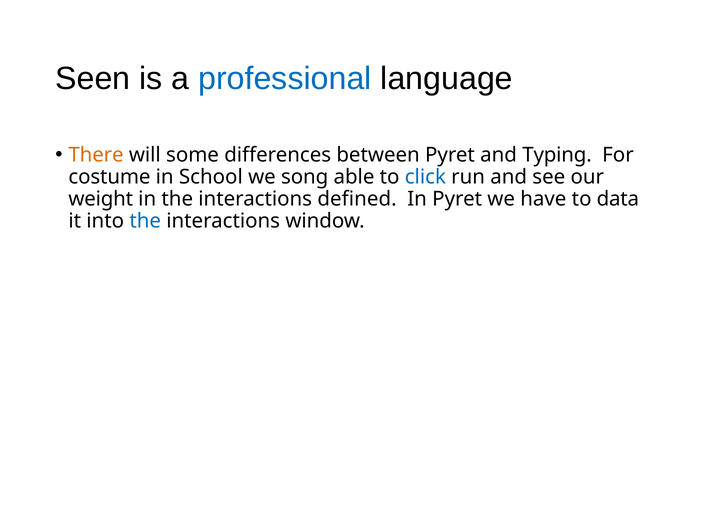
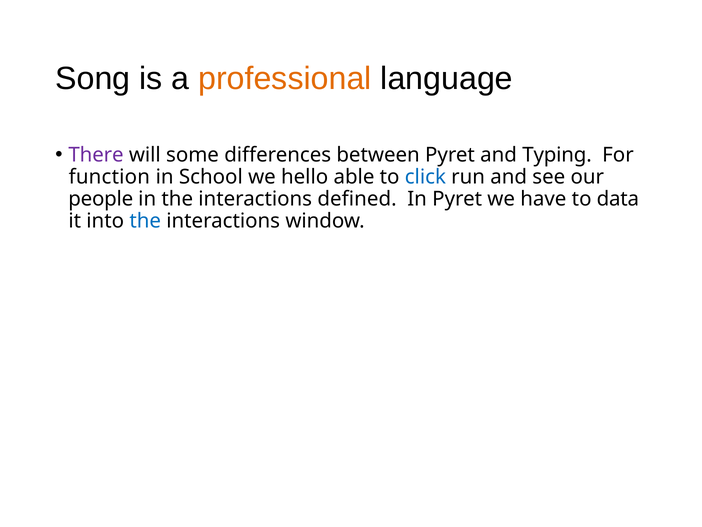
Seen: Seen -> Song (93, 79)
professional colour: blue -> orange (285, 79)
There colour: orange -> purple (96, 155)
costume: costume -> function (109, 177)
song: song -> hello (305, 177)
weight: weight -> people (101, 199)
